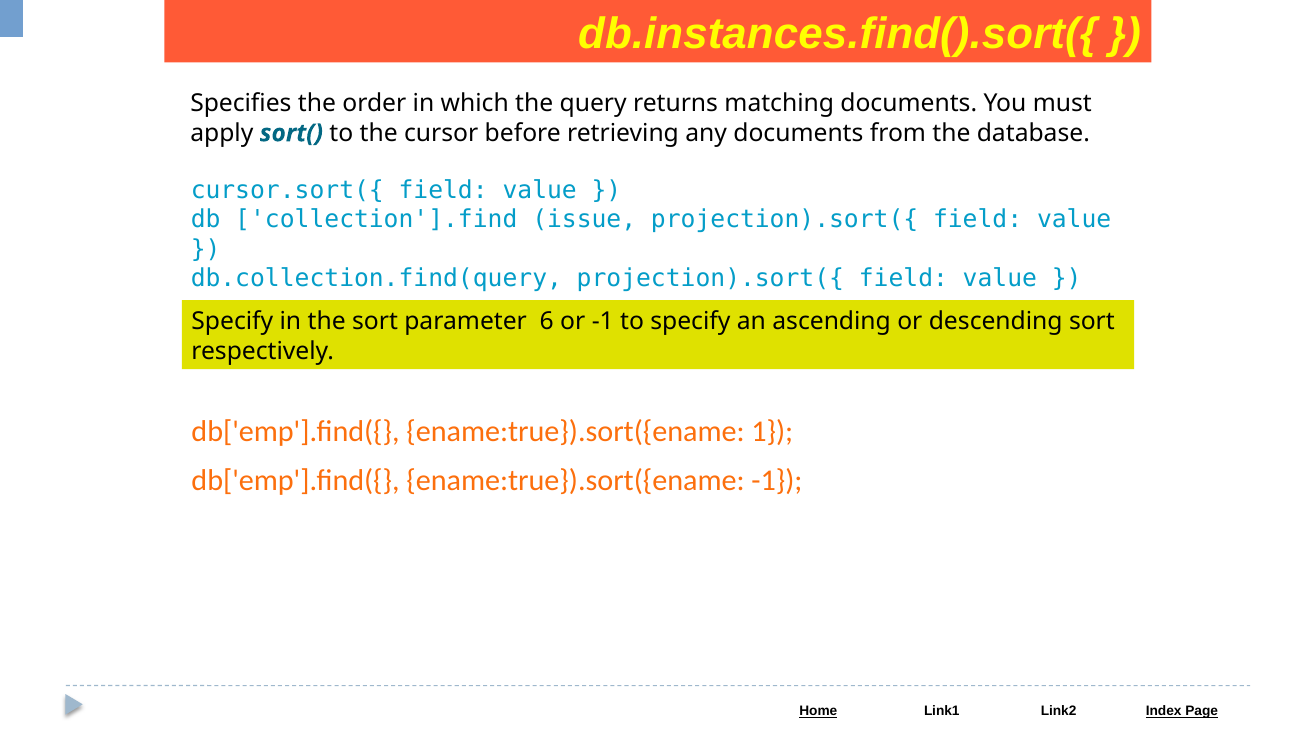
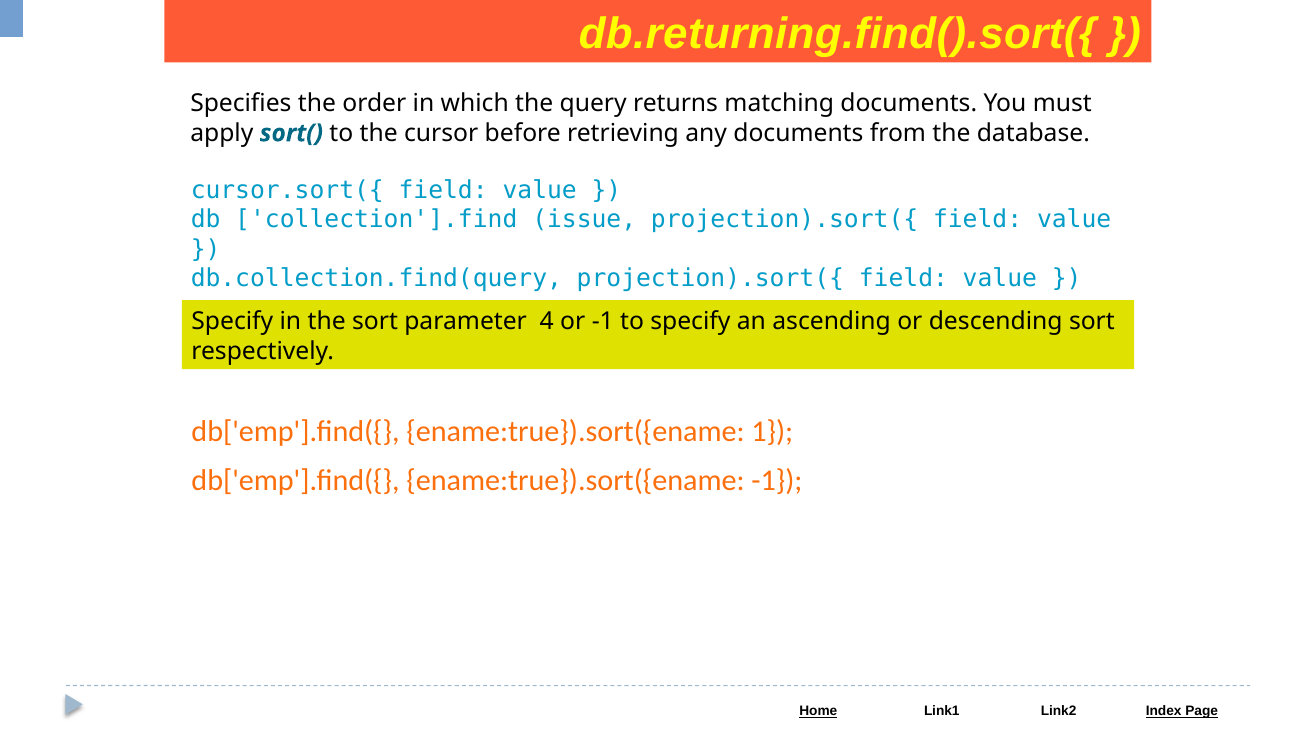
db.instances.find().sort({: db.instances.find().sort({ -> db.returning.find().sort({ (837, 34)
6: 6 -> 4 (547, 322)
